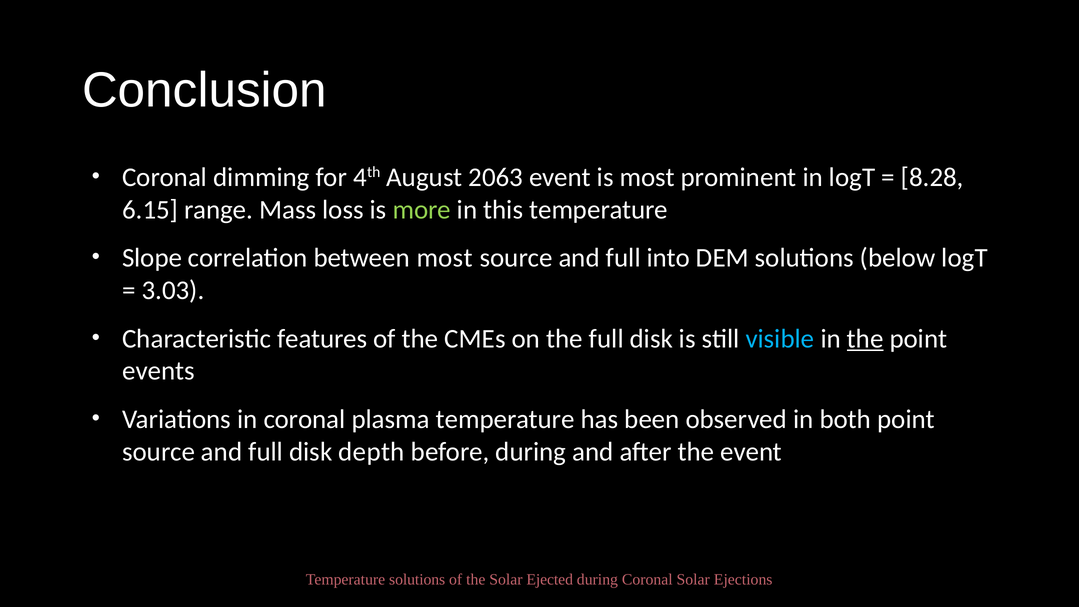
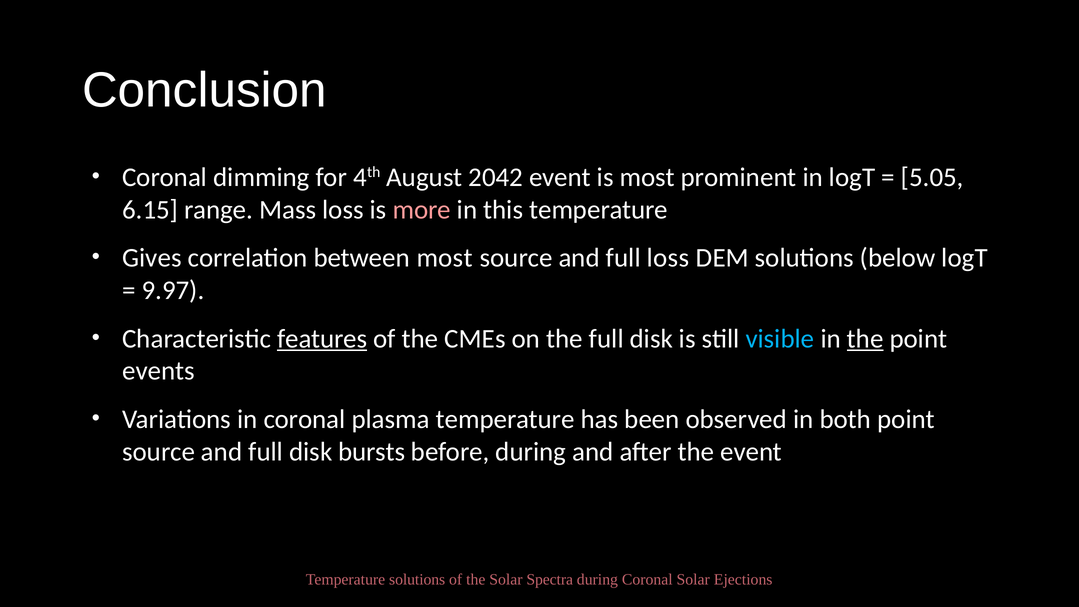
2063: 2063 -> 2042 (496, 177)
8.28: 8.28 -> 5.05 (932, 177)
more colour: light green -> pink (422, 210)
Slope: Slope -> Gives (152, 258)
full into: into -> loss (668, 258)
3.03: 3.03 -> 9.97 (173, 290)
features underline: none -> present (322, 339)
depth: depth -> bursts (372, 452)
Ejected: Ejected -> Spectra (550, 580)
